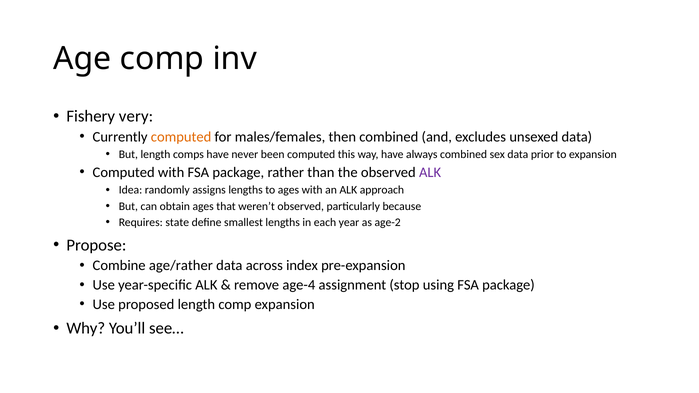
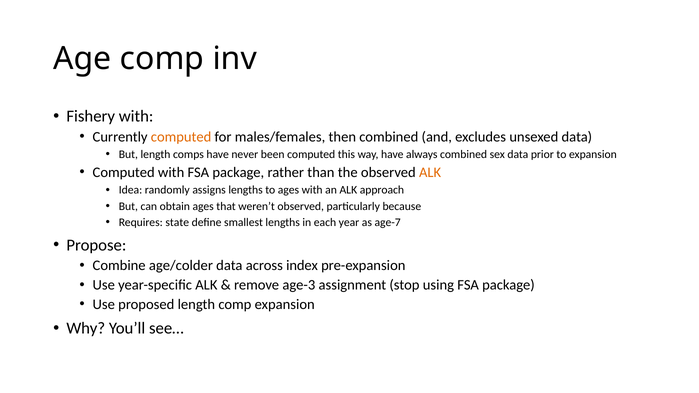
Fishery very: very -> with (136, 116)
ALK colour: purple -> orange (430, 172)
age-2: age-2 -> age-7 (388, 223)
age/rather: age/rather -> age/colder (181, 266)
age-4: age-4 -> age-3 (299, 285)
